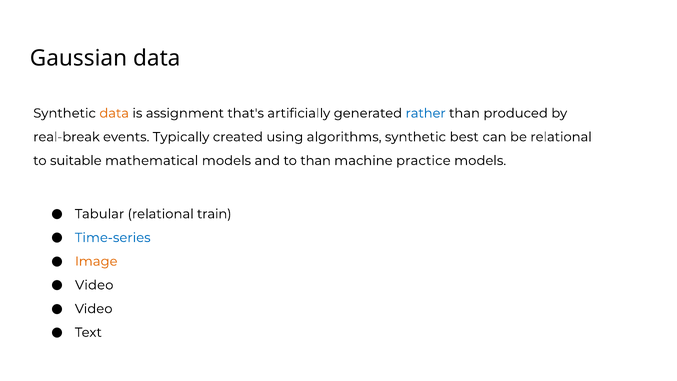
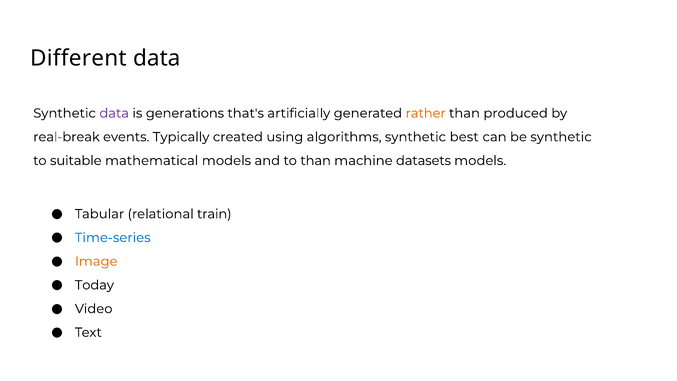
Gaussian: Gaussian -> Different (78, 58)
data colour: orange -> purple (114, 113)
assignment: assignment -> generations (185, 113)
rather colour: blue -> orange (426, 113)
be relational: relational -> synthetic (561, 137)
practice: practice -> datasets (423, 161)
Video: Video -> Today (94, 285)
